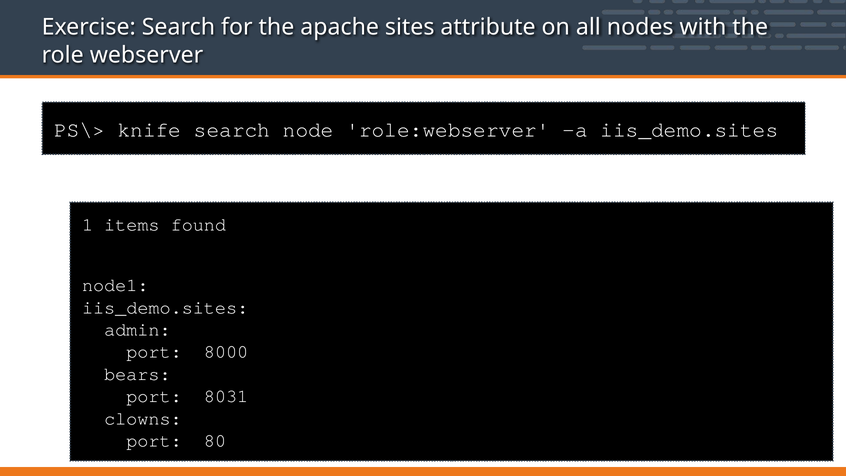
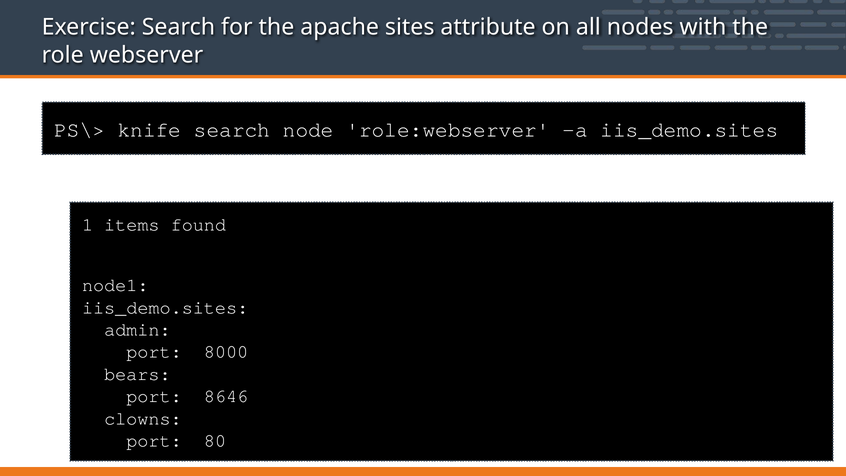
8031: 8031 -> 8646 (226, 396)
